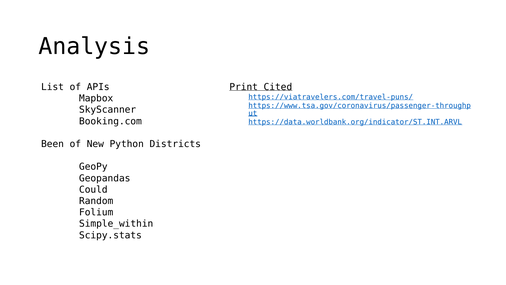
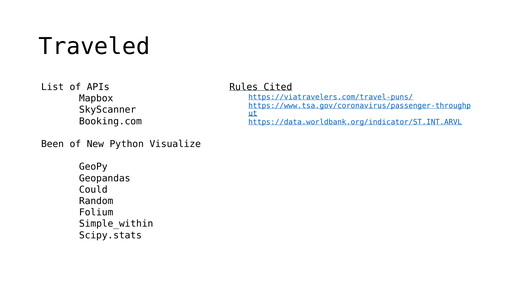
Analysis: Analysis -> Traveled (94, 46)
Print: Print -> Rules (244, 87)
Districts: Districts -> Visualize (175, 144)
